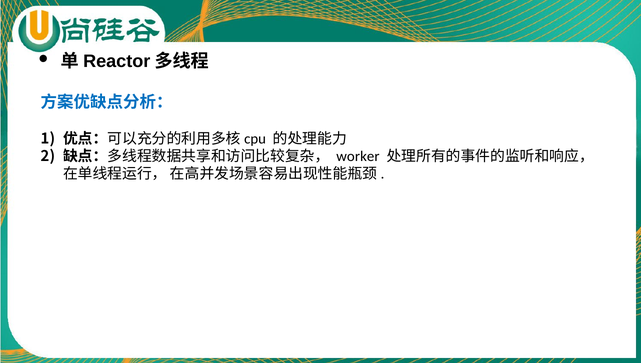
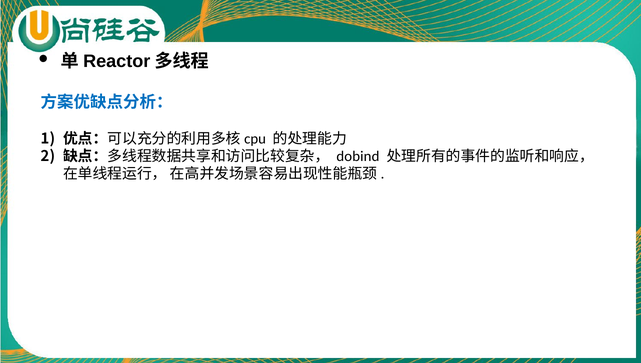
worker: worker -> dobind (358, 157)
